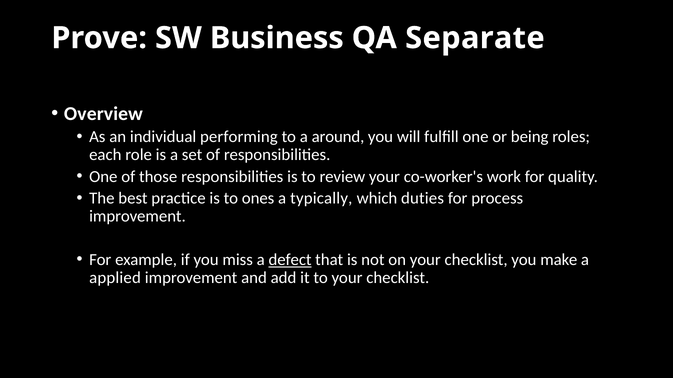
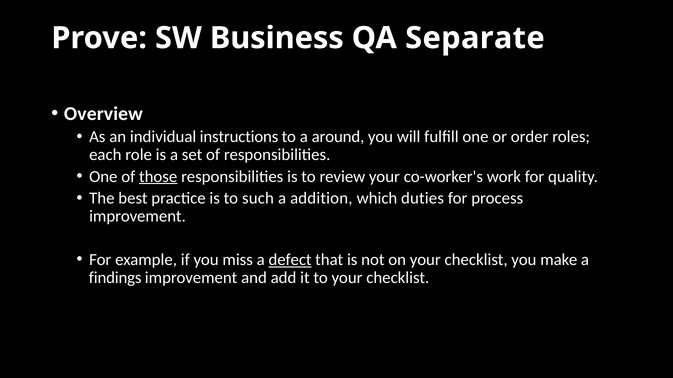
performing: performing -> instructions (239, 137)
being: being -> order (530, 137)
those underline: none -> present (158, 177)
ones: ones -> such (258, 198)
typically: typically -> addition (321, 198)
applied: applied -> findings (115, 278)
